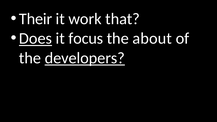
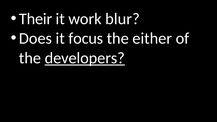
that: that -> blur (123, 19)
Does underline: present -> none (35, 38)
about: about -> either (152, 38)
